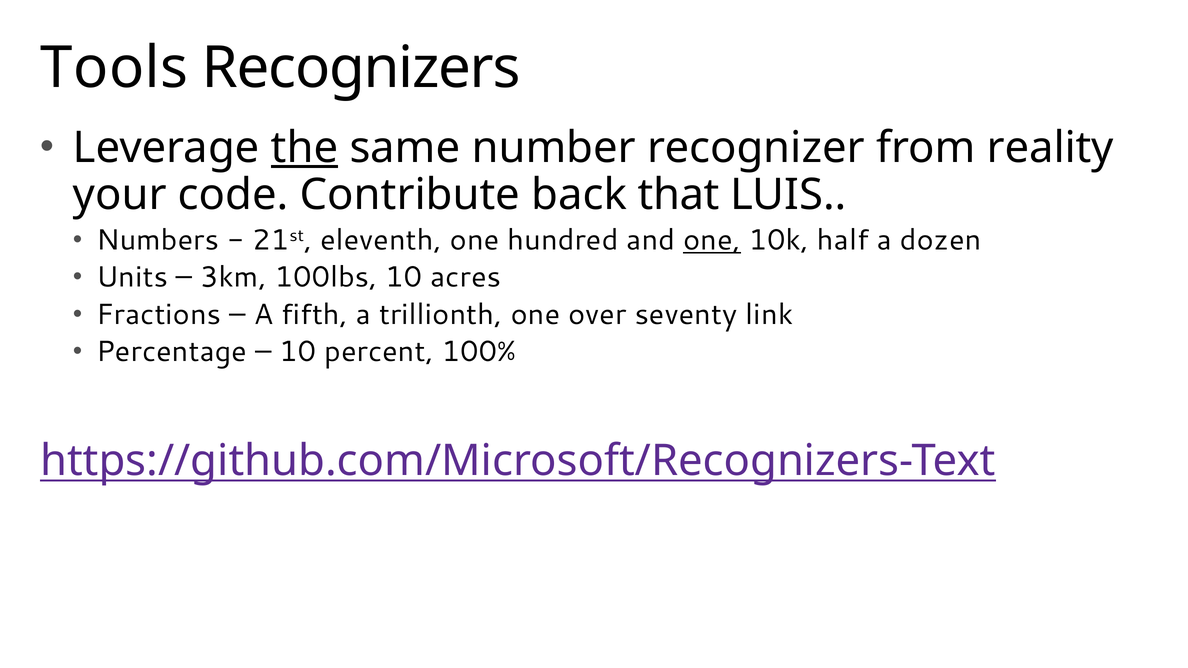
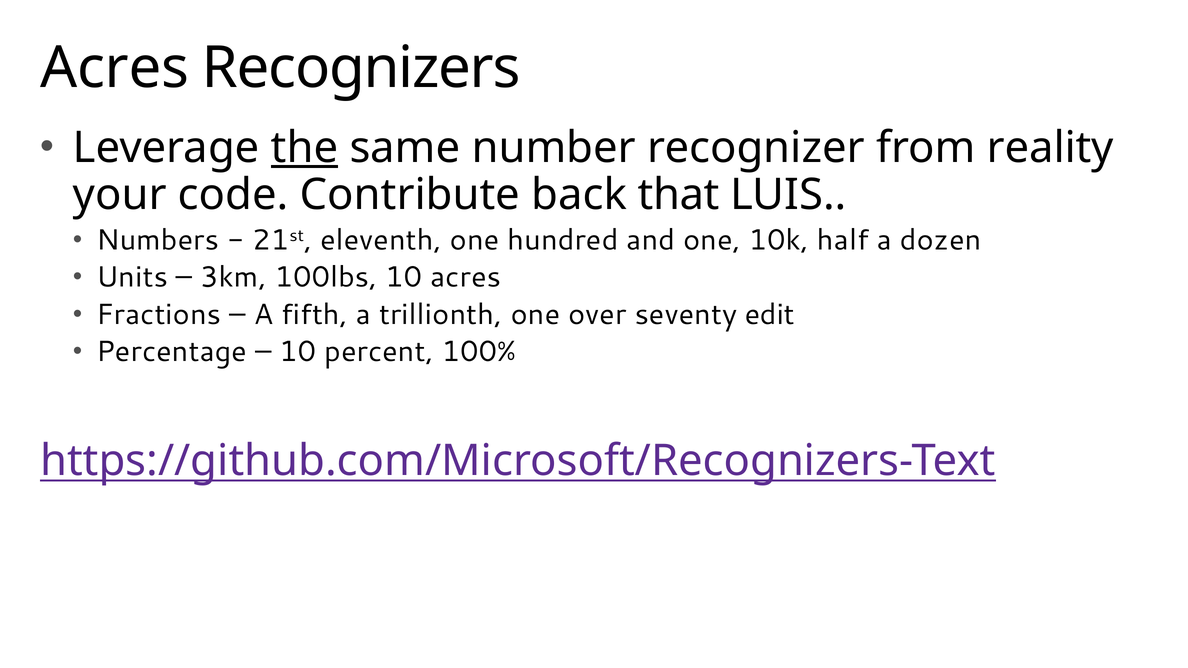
Tools: Tools -> Acres (115, 68)
one underline: present -> none (712, 240)
link: link -> edit (770, 315)
